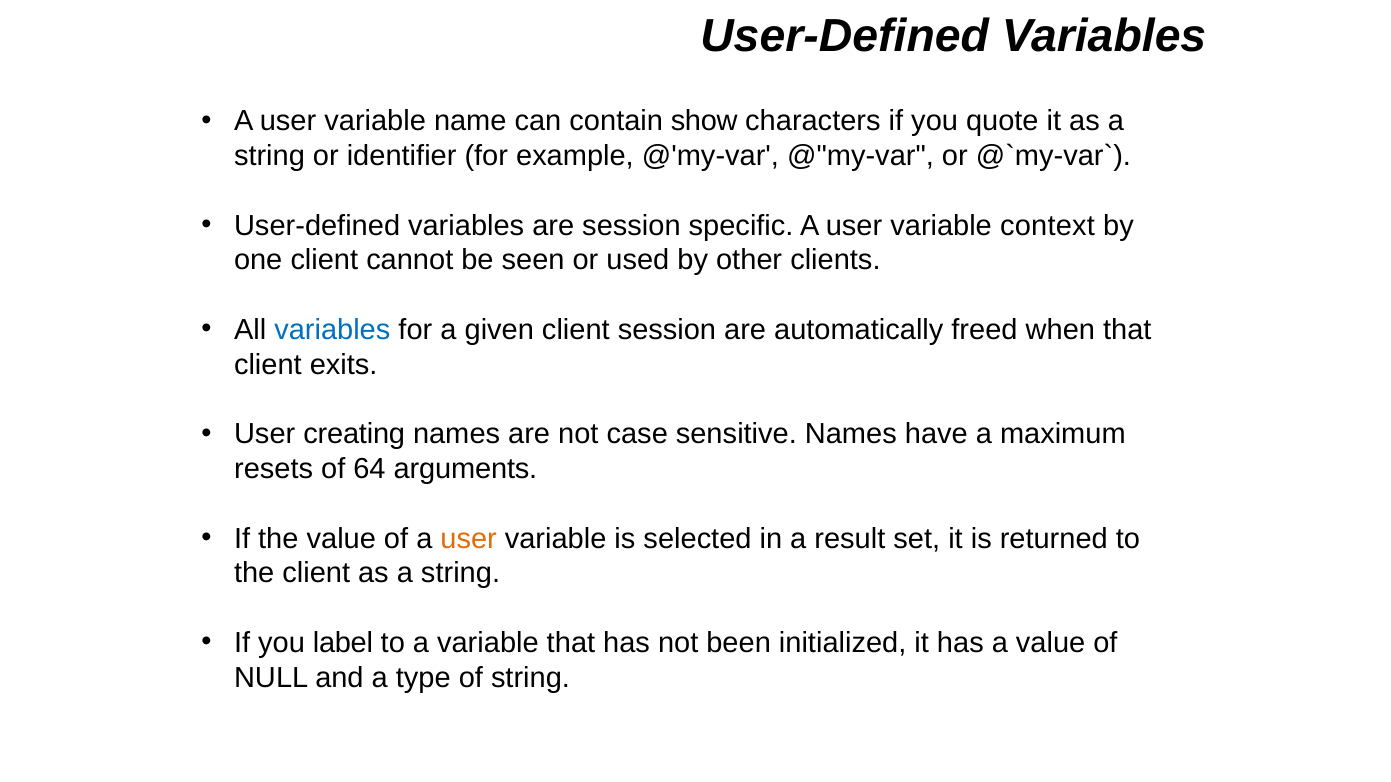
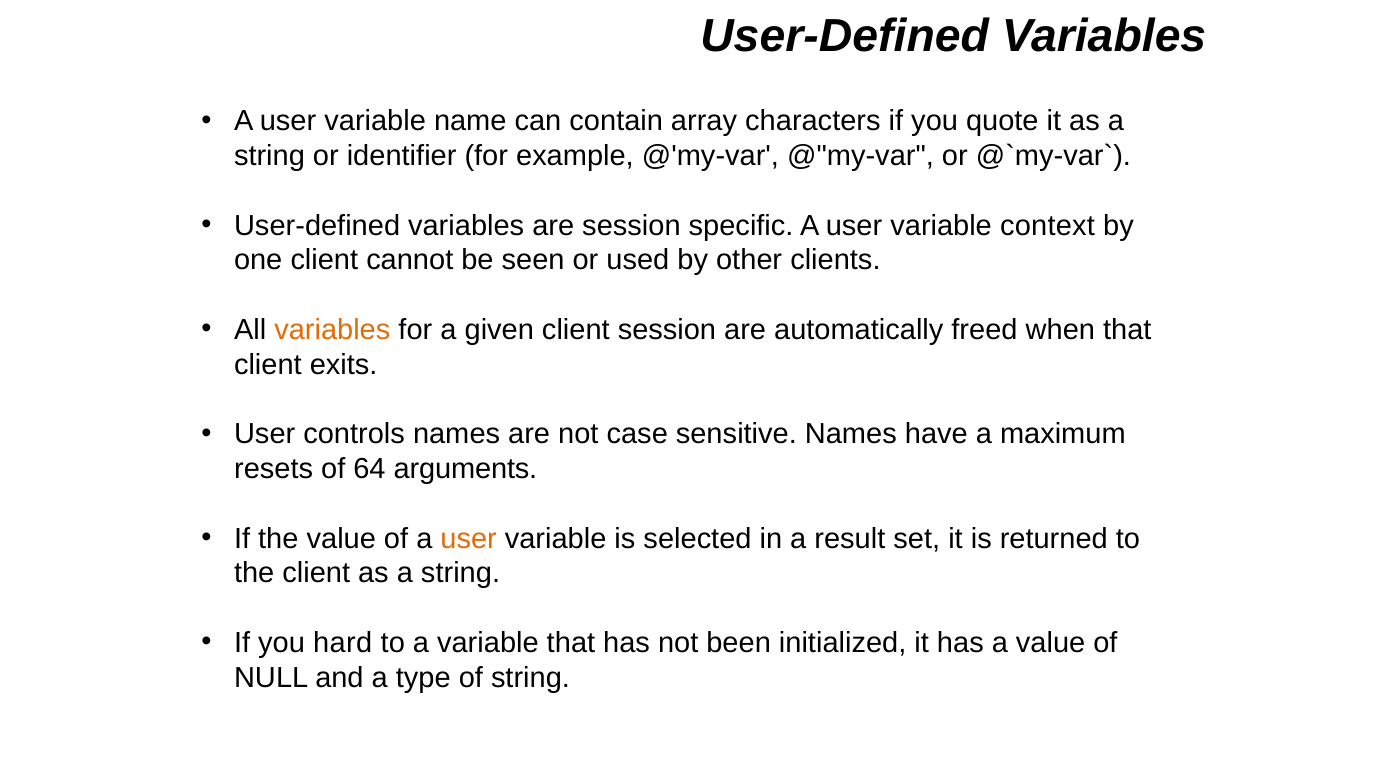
show: show -> array (704, 121)
variables colour: blue -> orange (332, 330)
creating: creating -> controls (354, 434)
label: label -> hard (343, 643)
